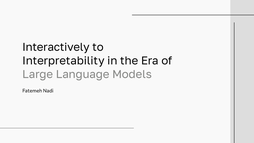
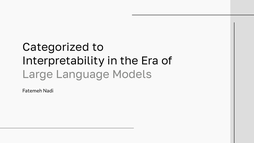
Interactively: Interactively -> Categorized (56, 47)
